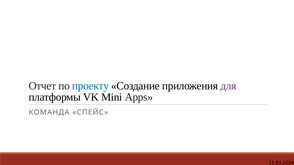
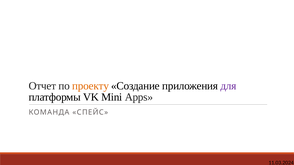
проекту colour: blue -> orange (91, 86)
